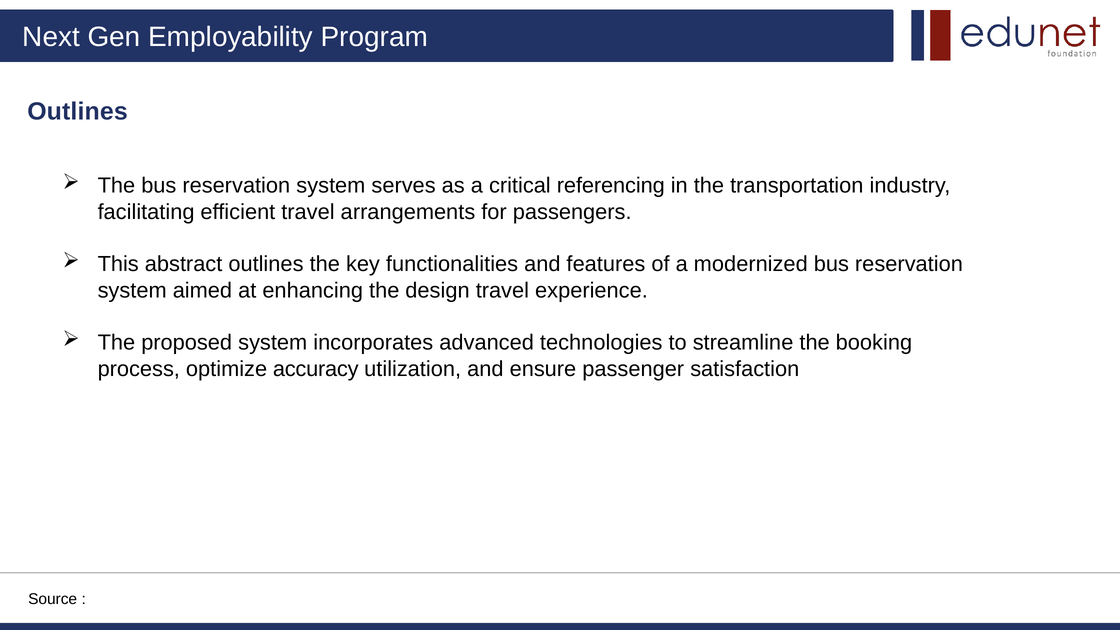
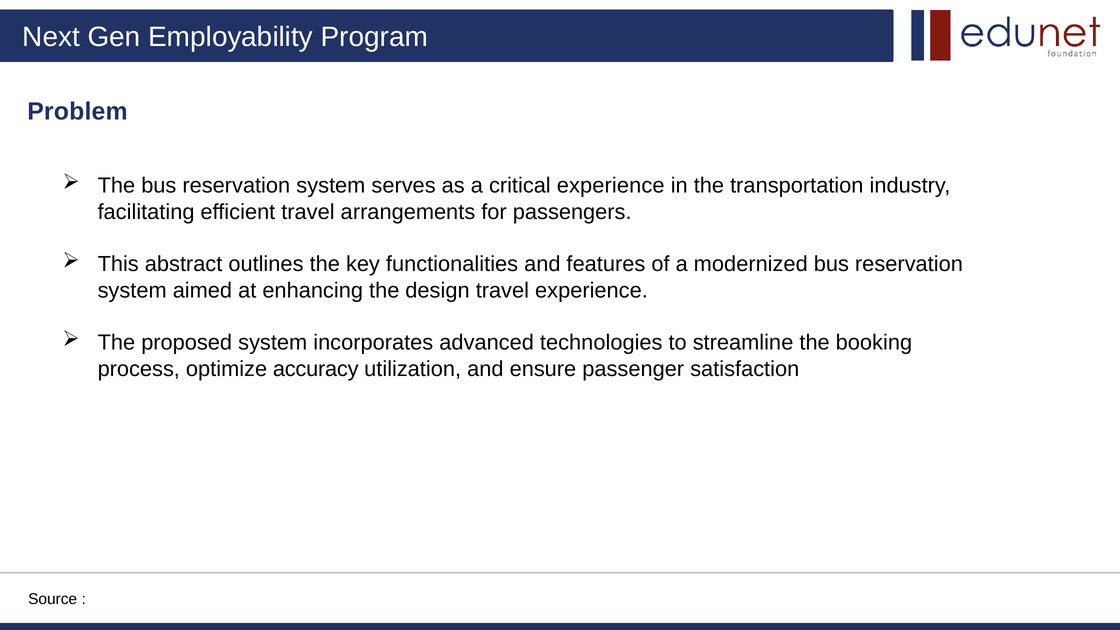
Outlines: Outlines -> Problem (77, 111)
critical referencing: referencing -> experience (611, 186)
